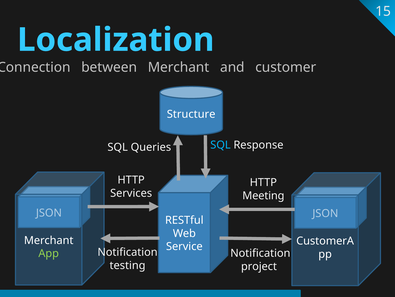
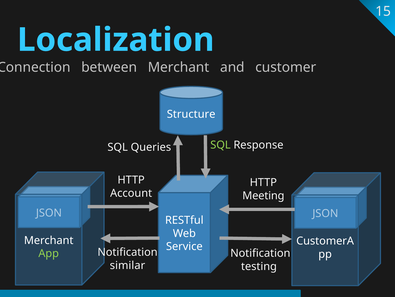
SQL colour: light blue -> light green (220, 145)
Services: Services -> Account (131, 193)
testing: testing -> similar (127, 265)
project: project -> testing (259, 266)
